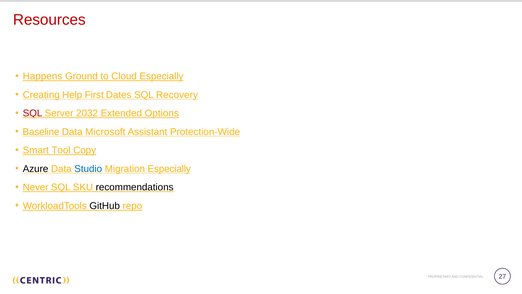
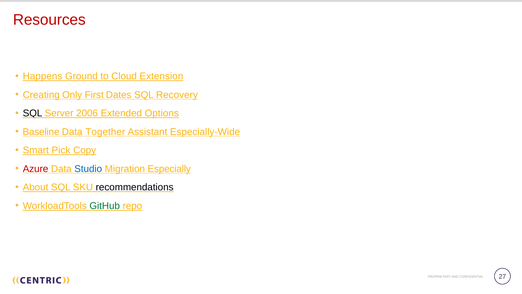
Cloud Especially: Especially -> Extension (161, 76)
Help: Help -> Only (72, 95)
SQL colour: red -> black (33, 113)
2032: 2032 -> 2006 (87, 113)
Microsoft: Microsoft -> Together (105, 132)
Protection-Wide: Protection-Wide -> Especially-Wide (205, 132)
Tool: Tool -> Pick (61, 150)
Azure colour: black -> red (36, 169)
Never: Never -> About (36, 187)
GitHub colour: black -> green (105, 206)
